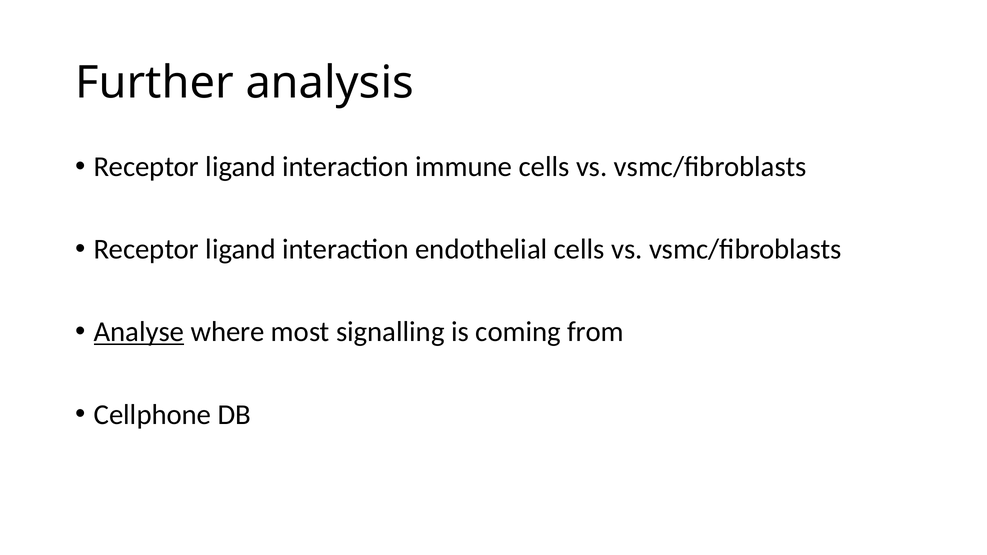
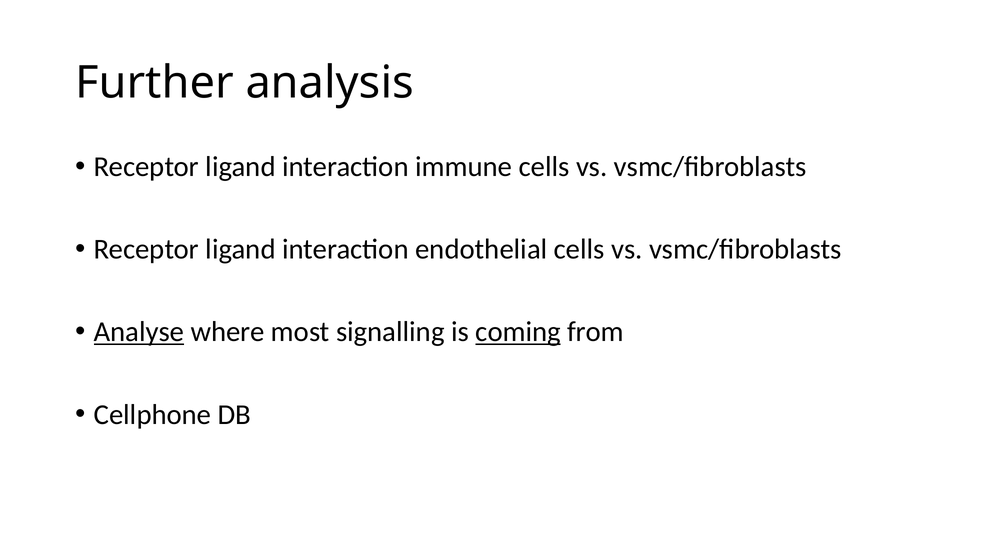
coming underline: none -> present (518, 332)
